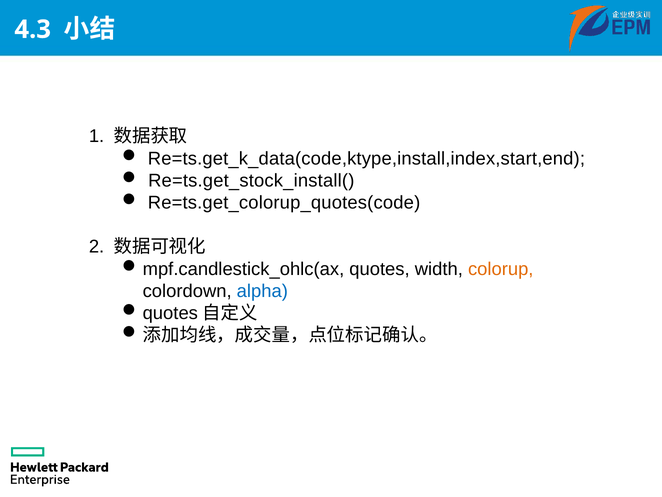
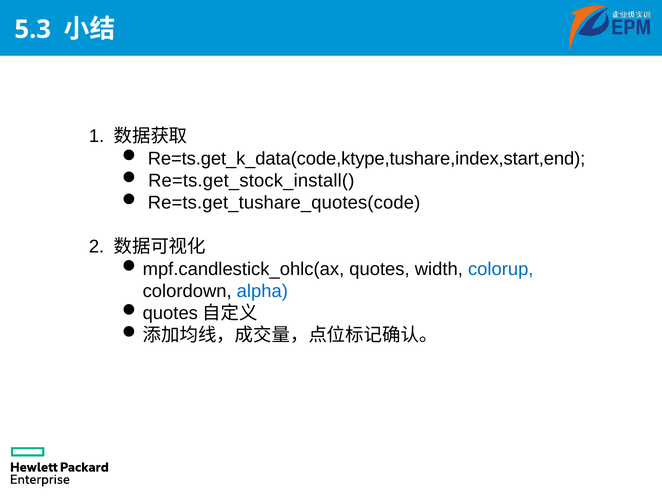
4.3: 4.3 -> 5.3 (33, 29)
Re=ts.get_k_data(code,ktype,install,index,start,end: Re=ts.get_k_data(code,ktype,install,index,start,end -> Re=ts.get_k_data(code,ktype,tushare,index,start,end (367, 158)
Re=ts.get_colorup_quotes(code: Re=ts.get_colorup_quotes(code -> Re=ts.get_tushare_quotes(code (284, 203)
colorup colour: orange -> blue (501, 269)
